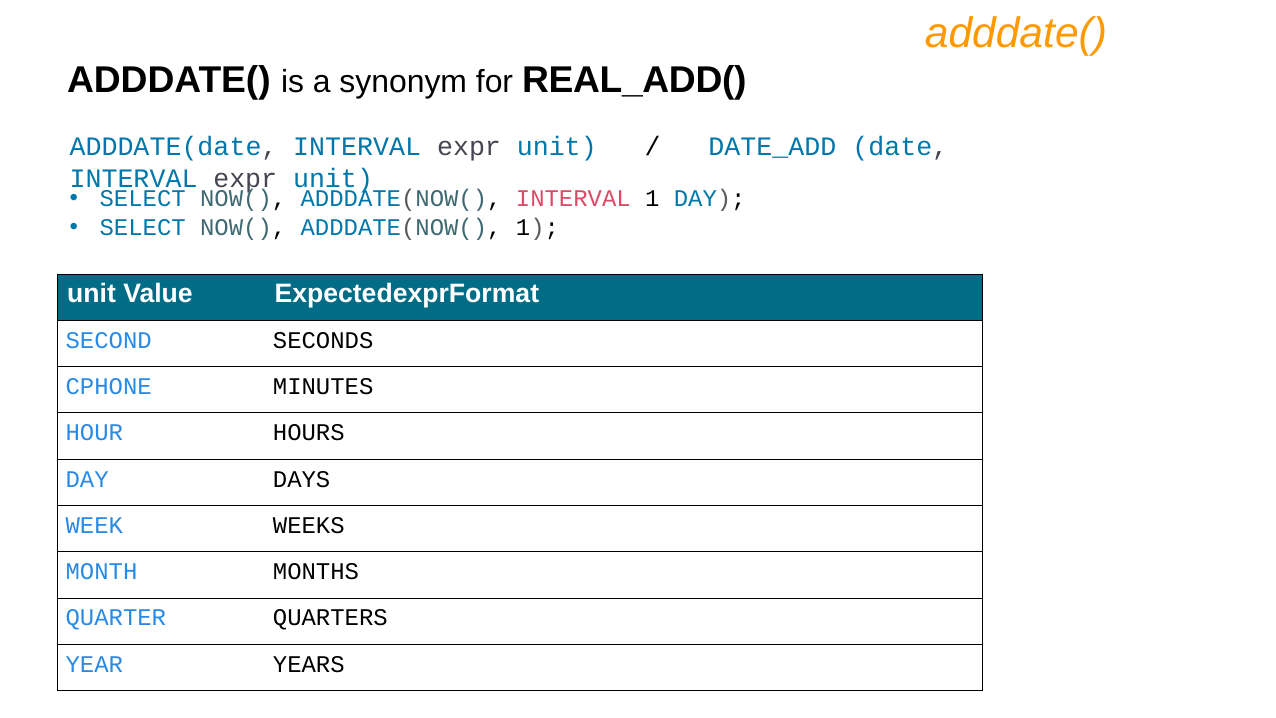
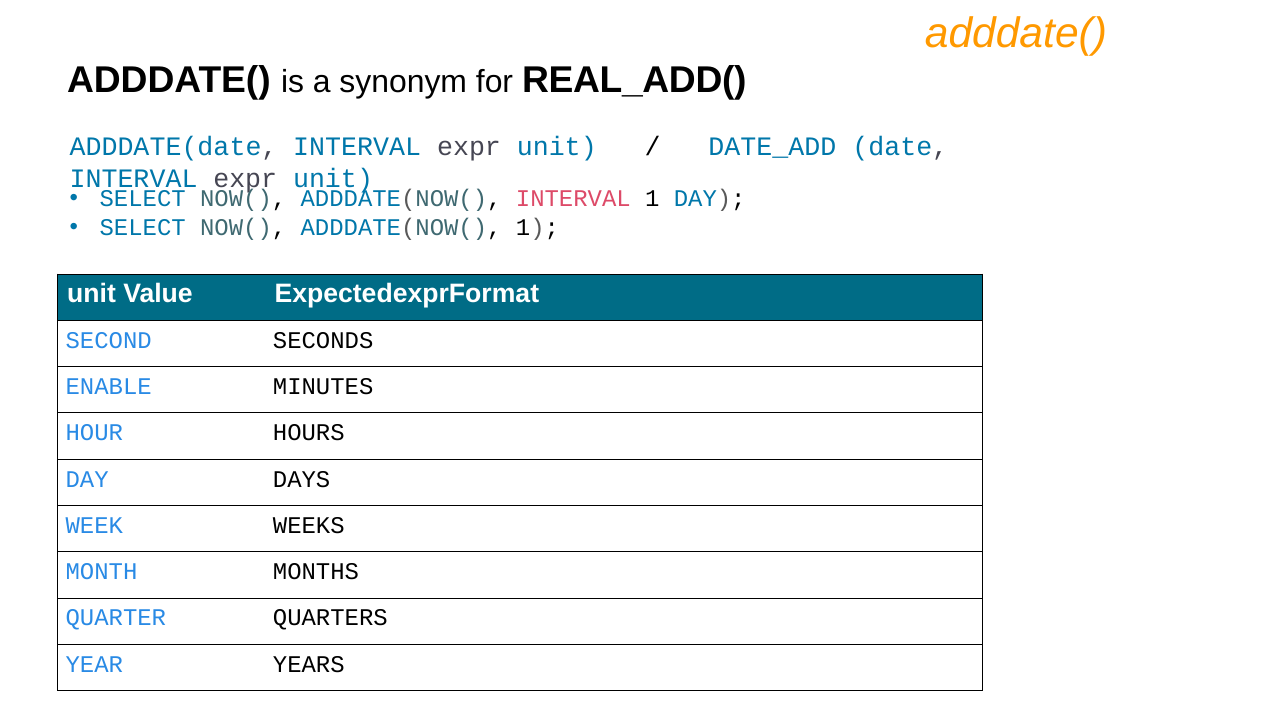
CPHONE: CPHONE -> ENABLE (109, 386)
